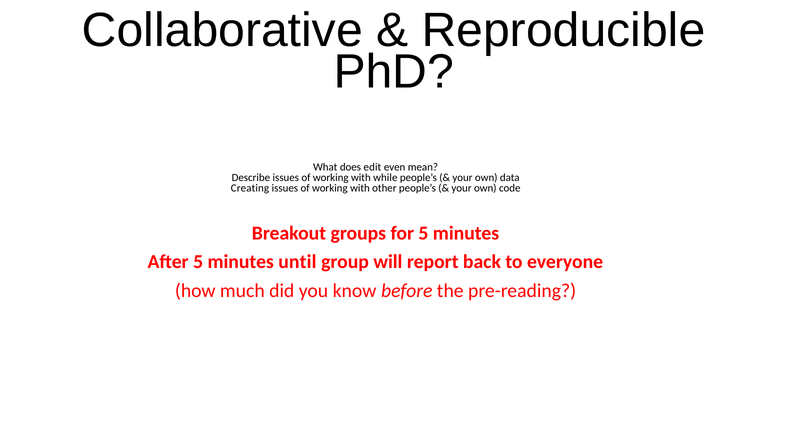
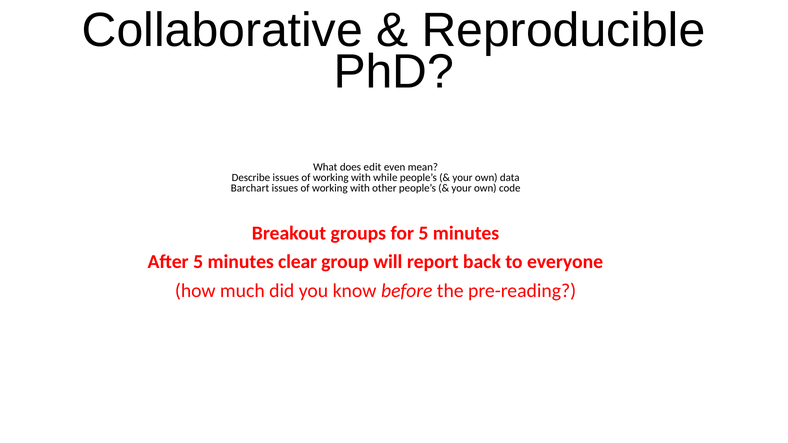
Creating: Creating -> Barchart (250, 188)
until: until -> clear (298, 262)
